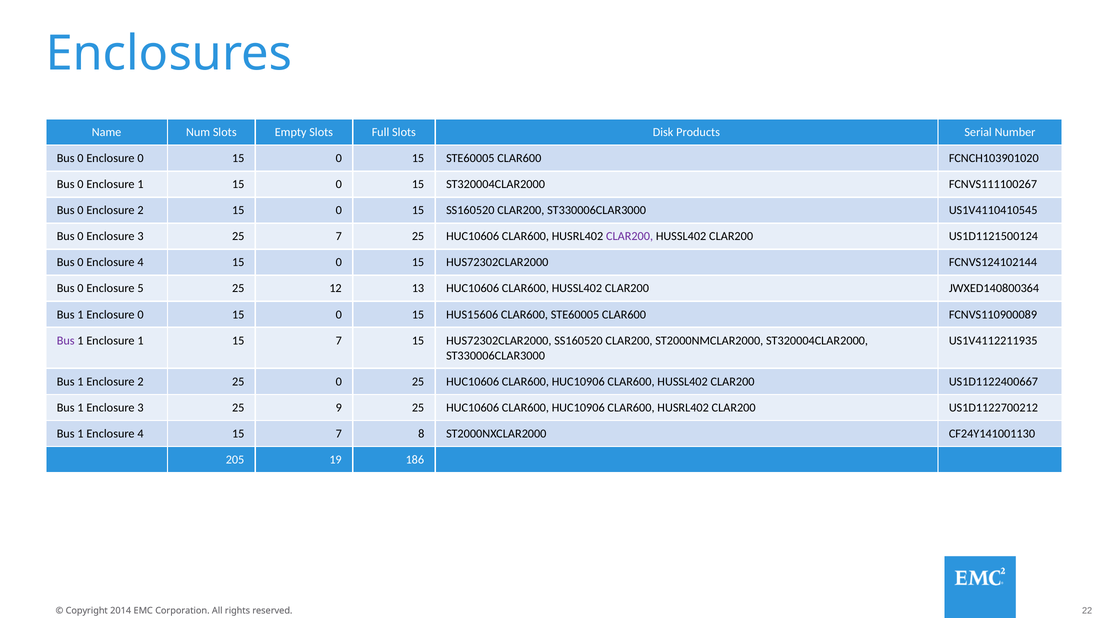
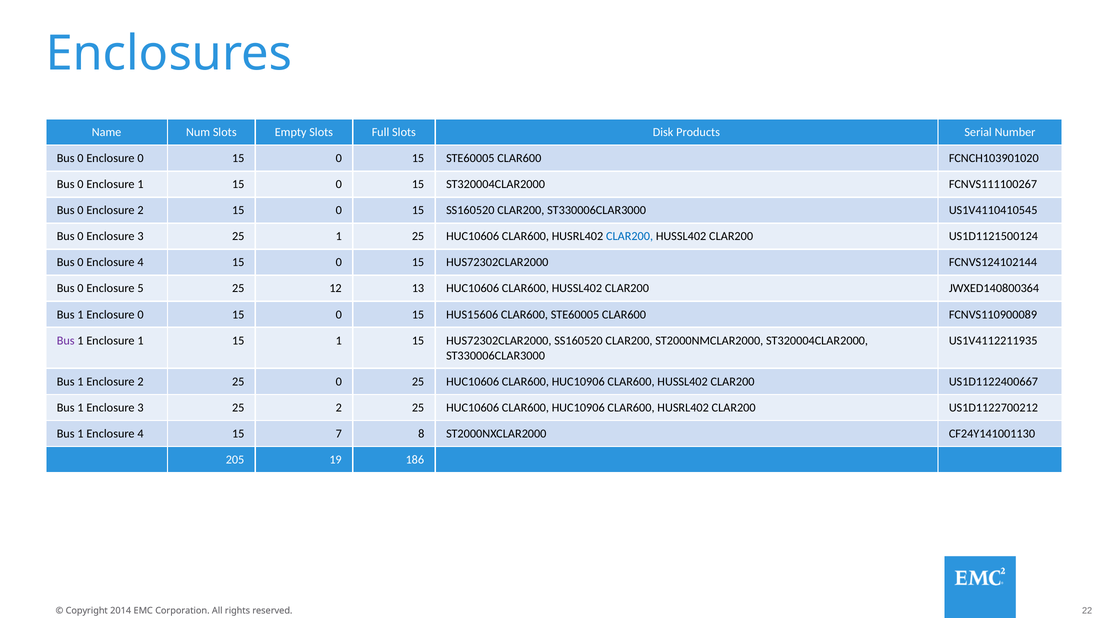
25 7: 7 -> 1 (339, 236)
CLAR200 colour: purple -> blue (630, 236)
1 15 7: 7 -> 1 (339, 341)
25 9: 9 -> 2 (339, 408)
